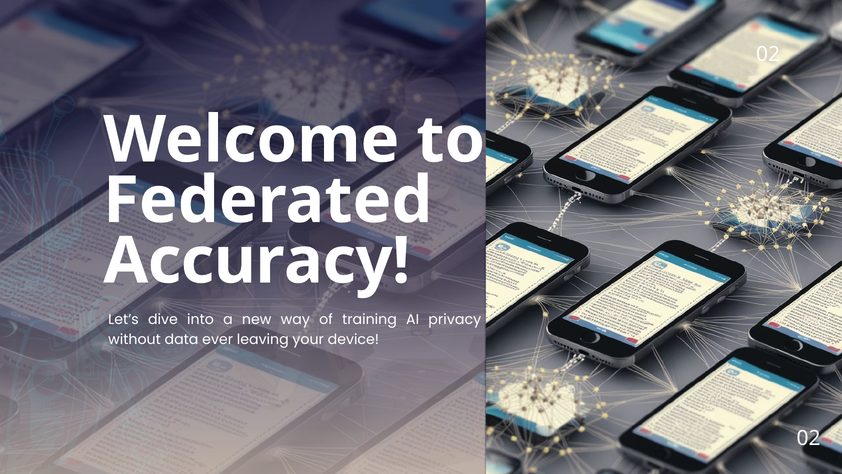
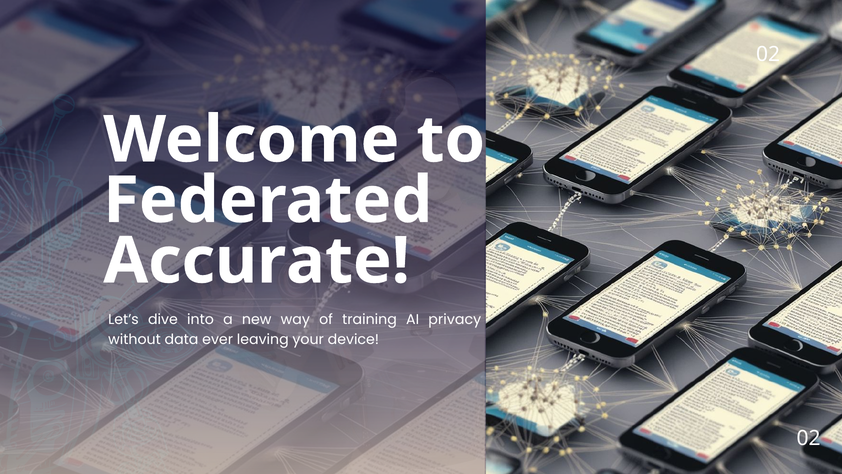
Accuracy: Accuracy -> Accurate (257, 261)
